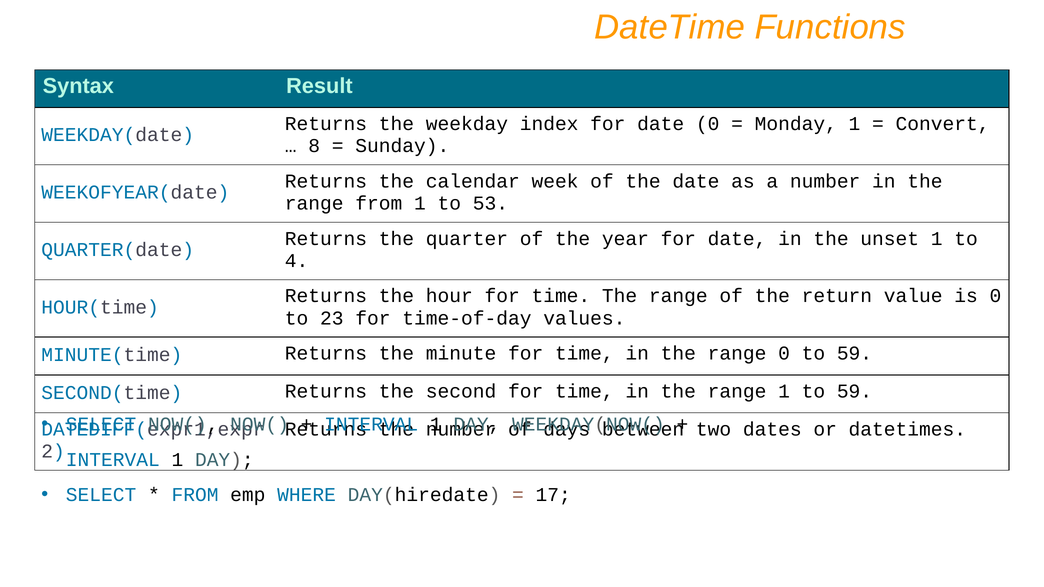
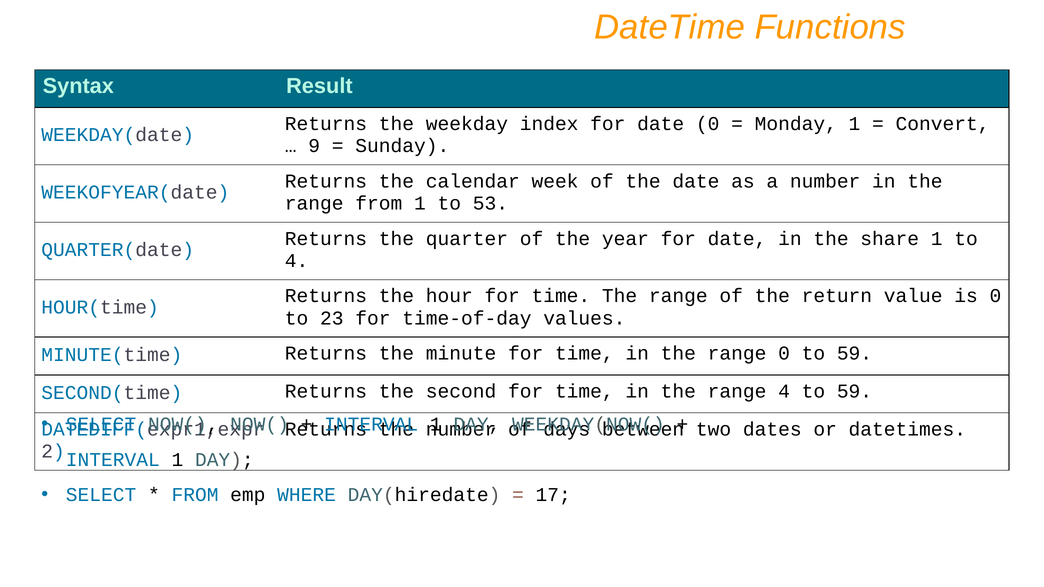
8: 8 -> 9 (314, 146)
unset: unset -> share (890, 239)
range 1: 1 -> 4 (784, 391)
